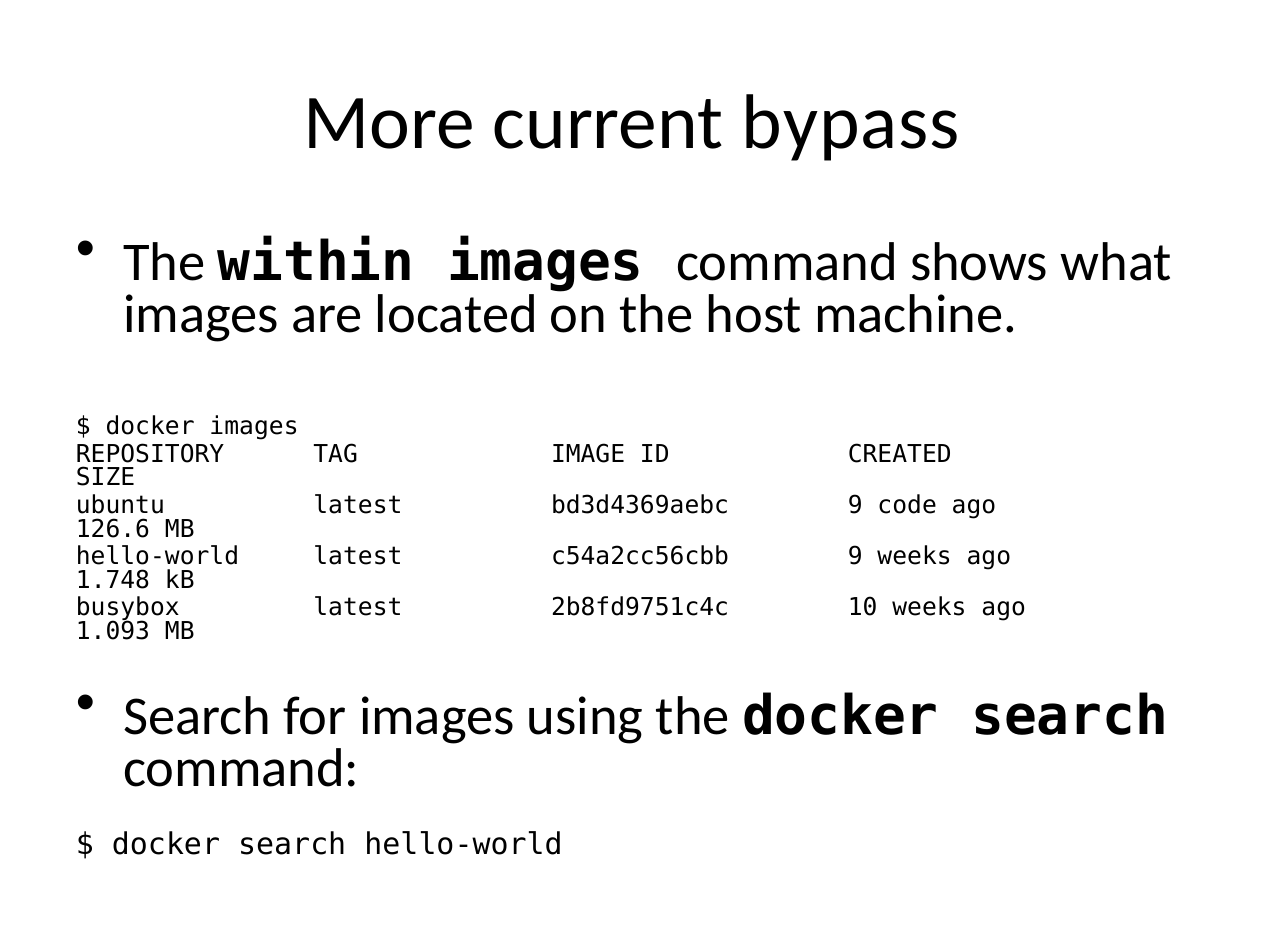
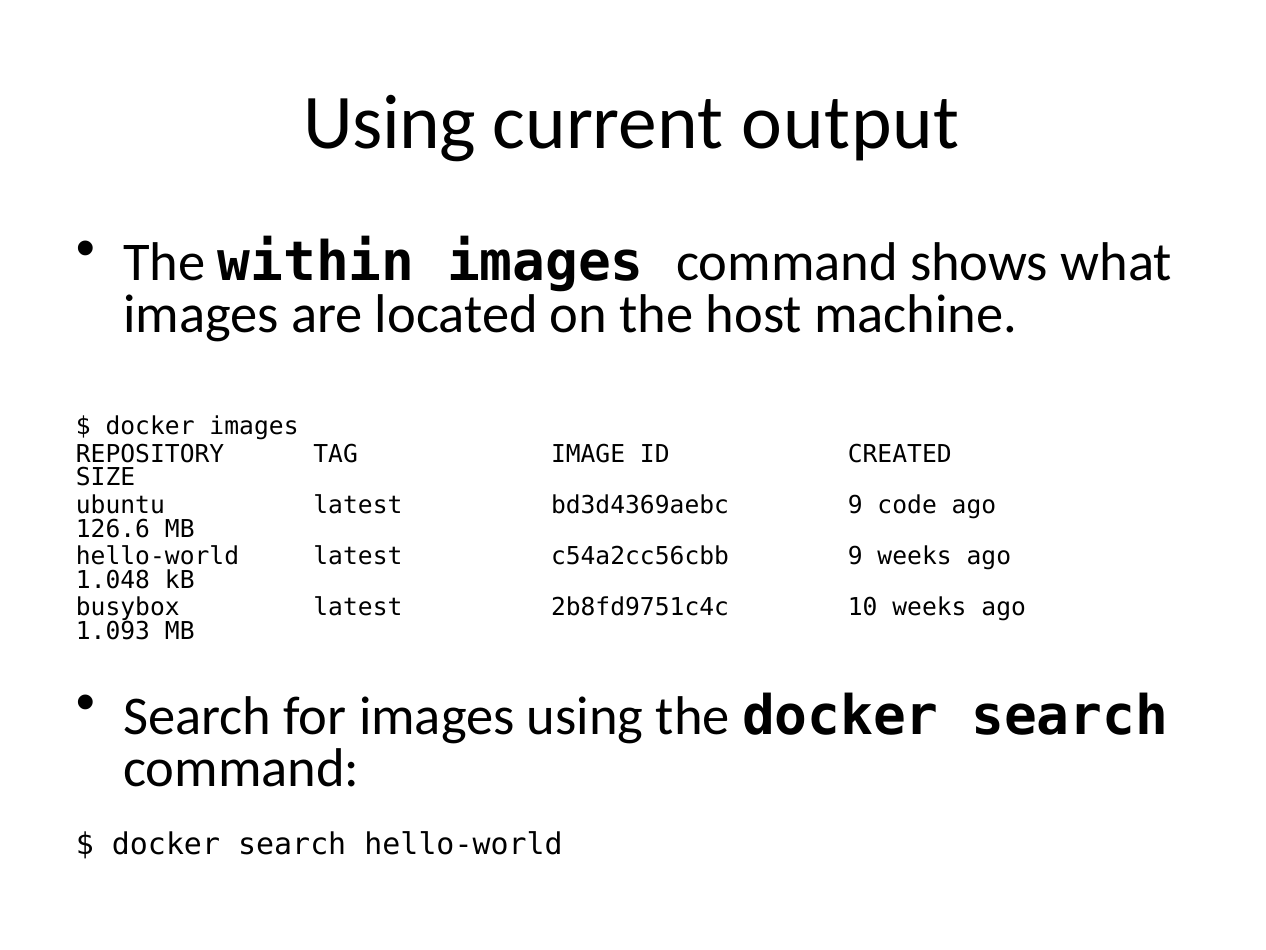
More: More -> Using (390, 123)
bypass: bypass -> output (851, 123)
1.748: 1.748 -> 1.048 (113, 580)
